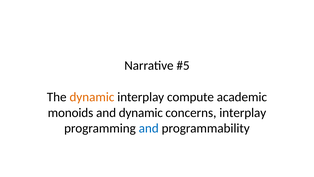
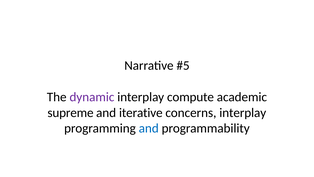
dynamic colour: orange -> purple (92, 97)
monoids: monoids -> supreme (70, 112)
and dynamic: dynamic -> iterative (141, 112)
